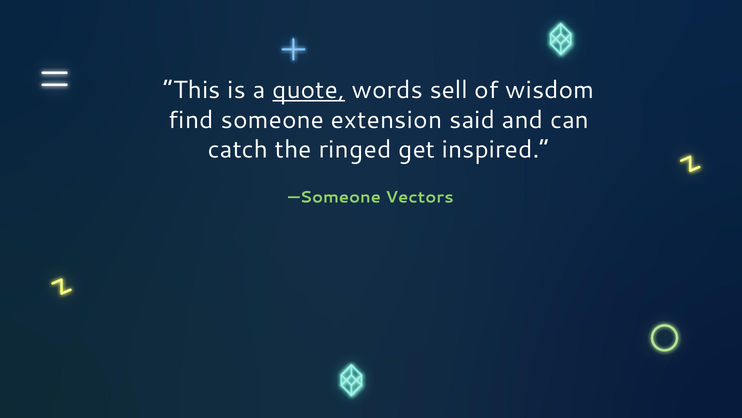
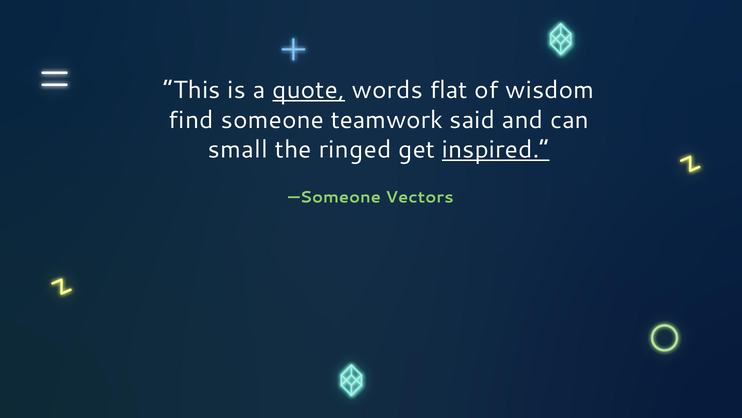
sell: sell -> flat (449, 90)
extension: extension -> teamwork (387, 120)
catch: catch -> small (238, 149)
inspired underline: none -> present (496, 149)
